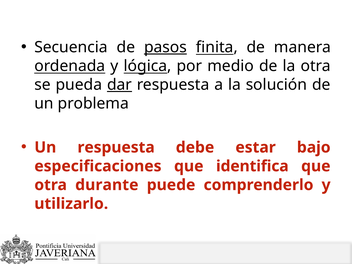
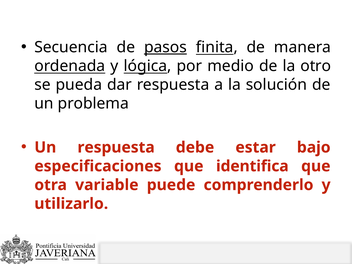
la otra: otra -> otro (316, 66)
dar underline: present -> none (119, 85)
durante: durante -> variable (107, 185)
